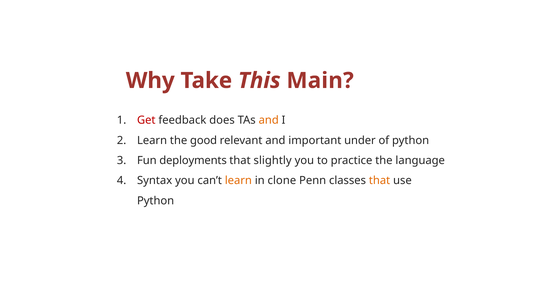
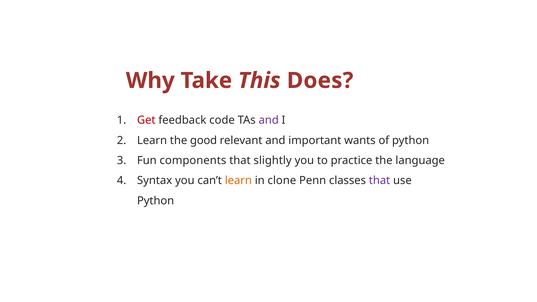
Main: Main -> Does (320, 81)
does: does -> code (222, 120)
and colour: orange -> purple (269, 120)
under: under -> wants (360, 140)
deployments: deployments -> components (193, 161)
that colour: orange -> purple (380, 181)
